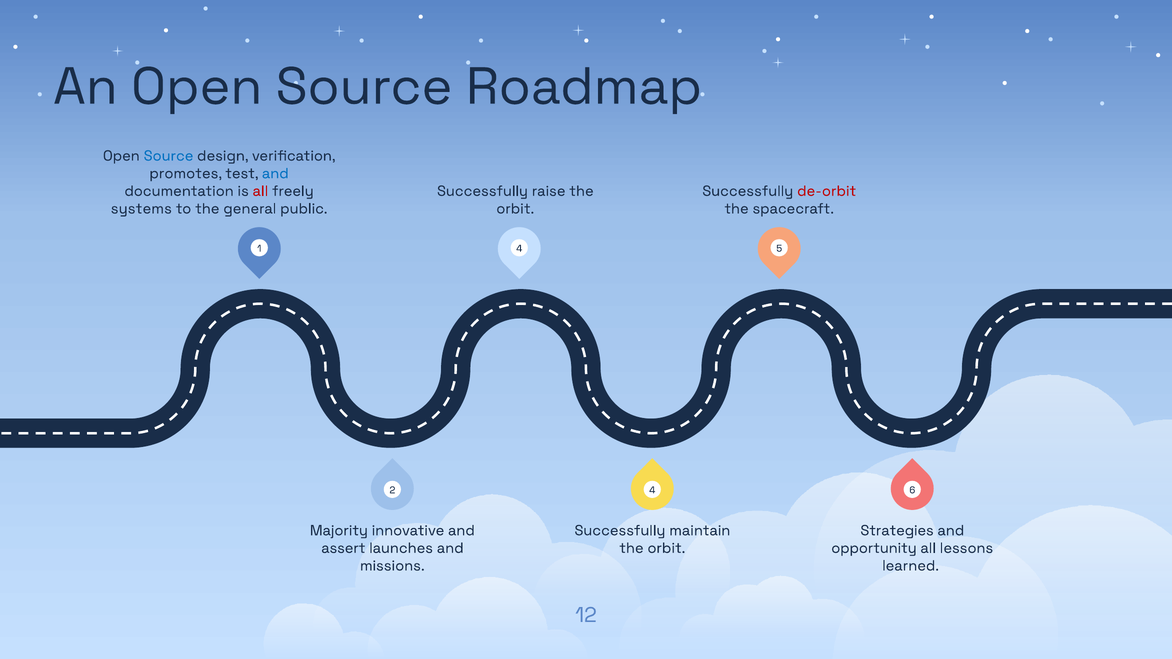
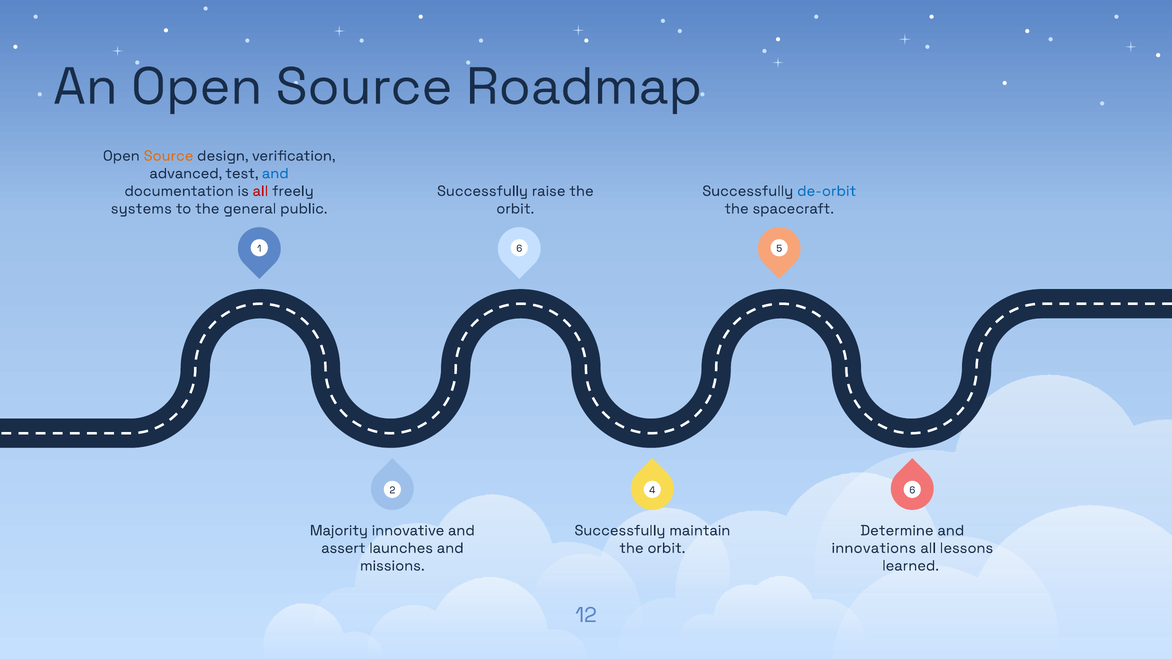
Source colour: blue -> orange (169, 156)
promotes: promotes -> advanced (186, 173)
de-orbit colour: red -> blue (827, 191)
1 4: 4 -> 6 (519, 249)
Strategies: Strategies -> Determine (897, 531)
opportunity: opportunity -> innovations (874, 548)
